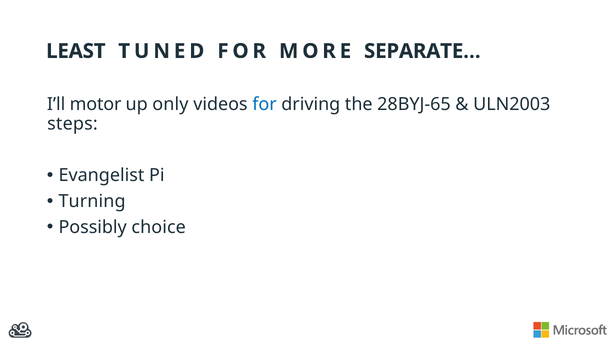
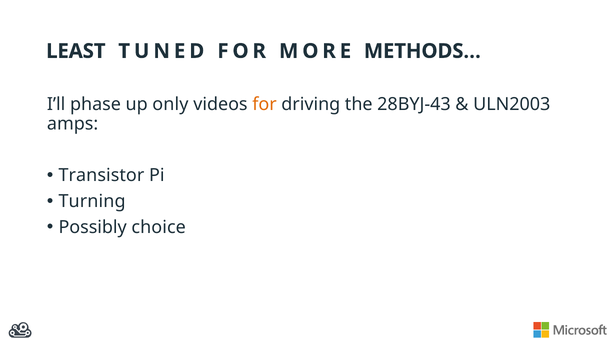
SEPARATE…: SEPARATE… -> METHODS… (422, 51)
motor: motor -> phase (95, 104)
for colour: blue -> orange (265, 104)
28BYJ-65: 28BYJ-65 -> 28BYJ-43 (414, 104)
steps: steps -> amps (73, 124)
Evangelist: Evangelist -> Transistor (101, 175)
